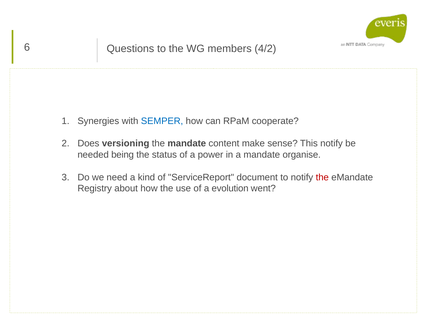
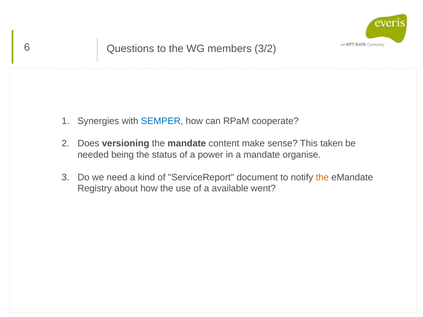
4/2: 4/2 -> 3/2 (265, 49)
This notify: notify -> taken (332, 144)
the colour: red -> orange (322, 177)
evolution: evolution -> available (230, 189)
